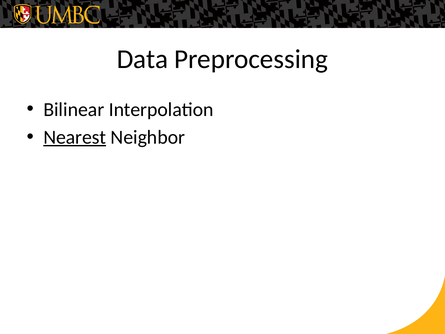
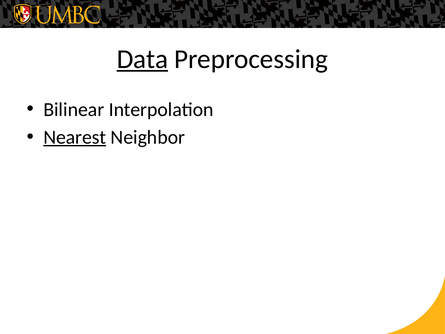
Data underline: none -> present (142, 59)
